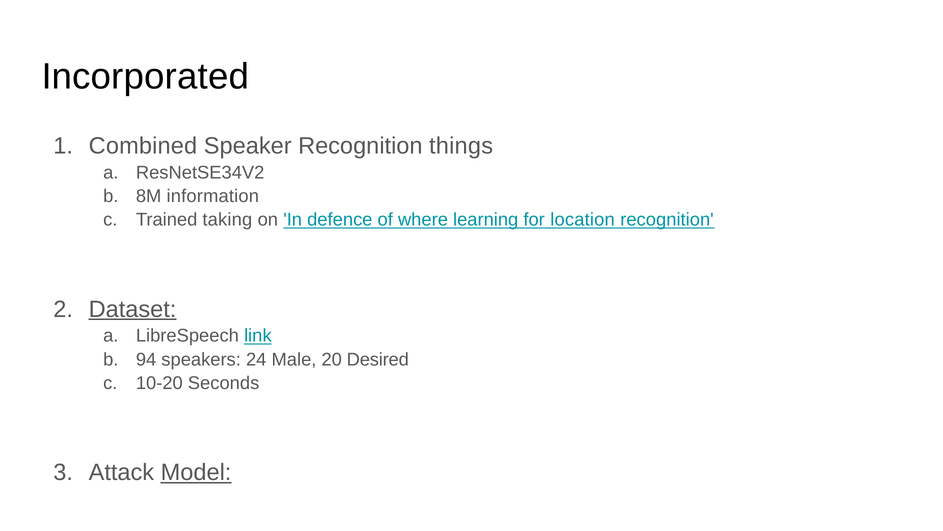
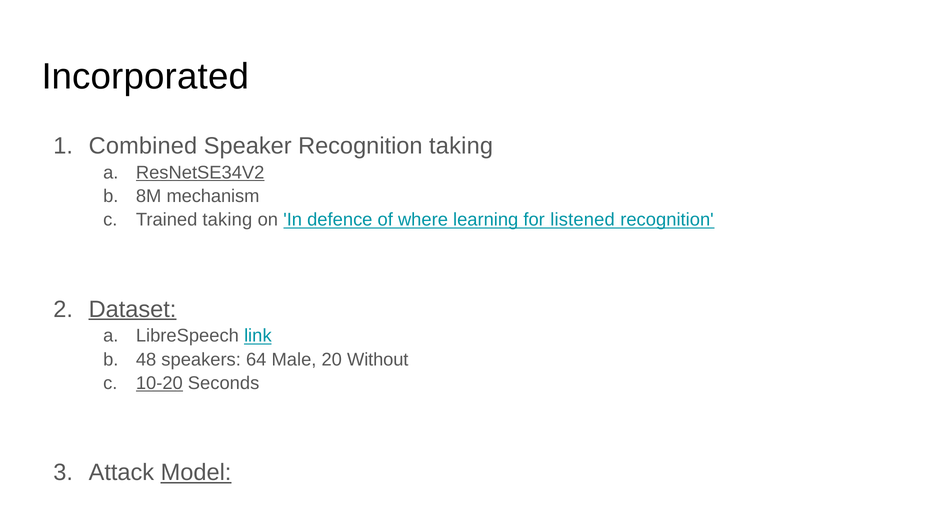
Recognition things: things -> taking (461, 146)
ResNetSE34V2 underline: none -> present (200, 172)
information: information -> mechanism (213, 196)
location: location -> listened (583, 220)
94: 94 -> 48 (146, 359)
24: 24 -> 64 (256, 359)
Desired: Desired -> Without (378, 359)
10-20 underline: none -> present (159, 383)
